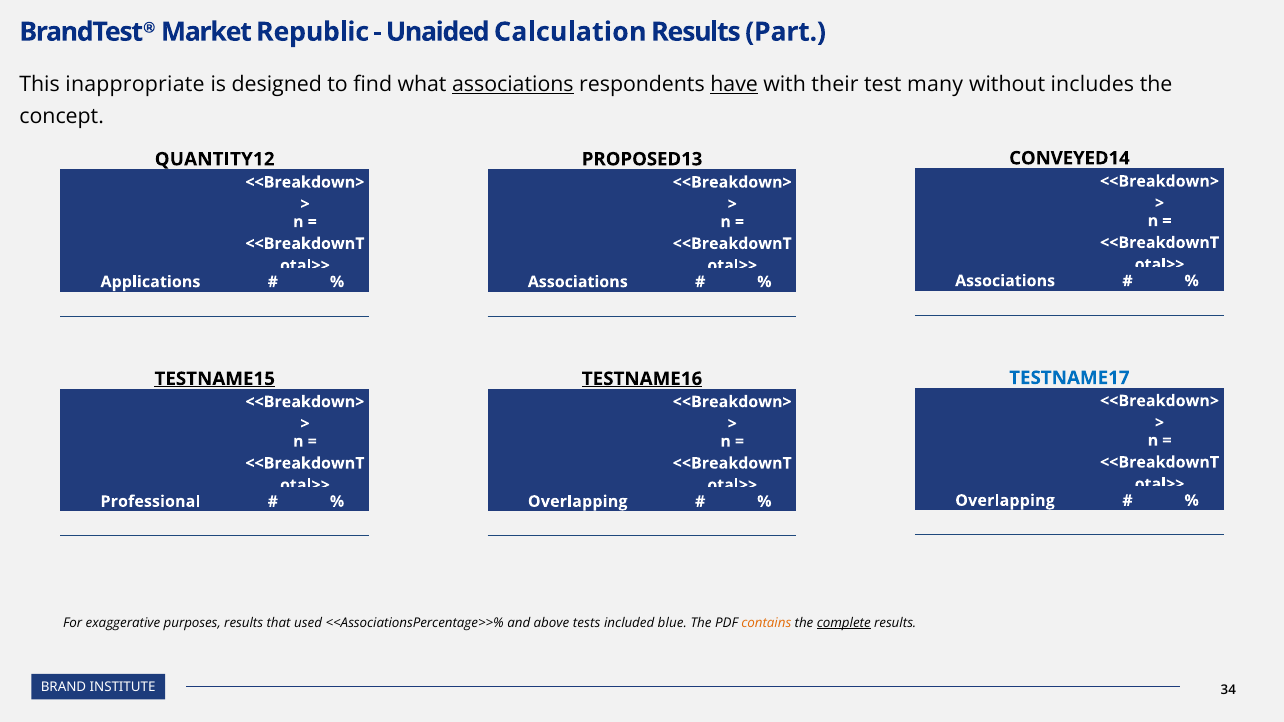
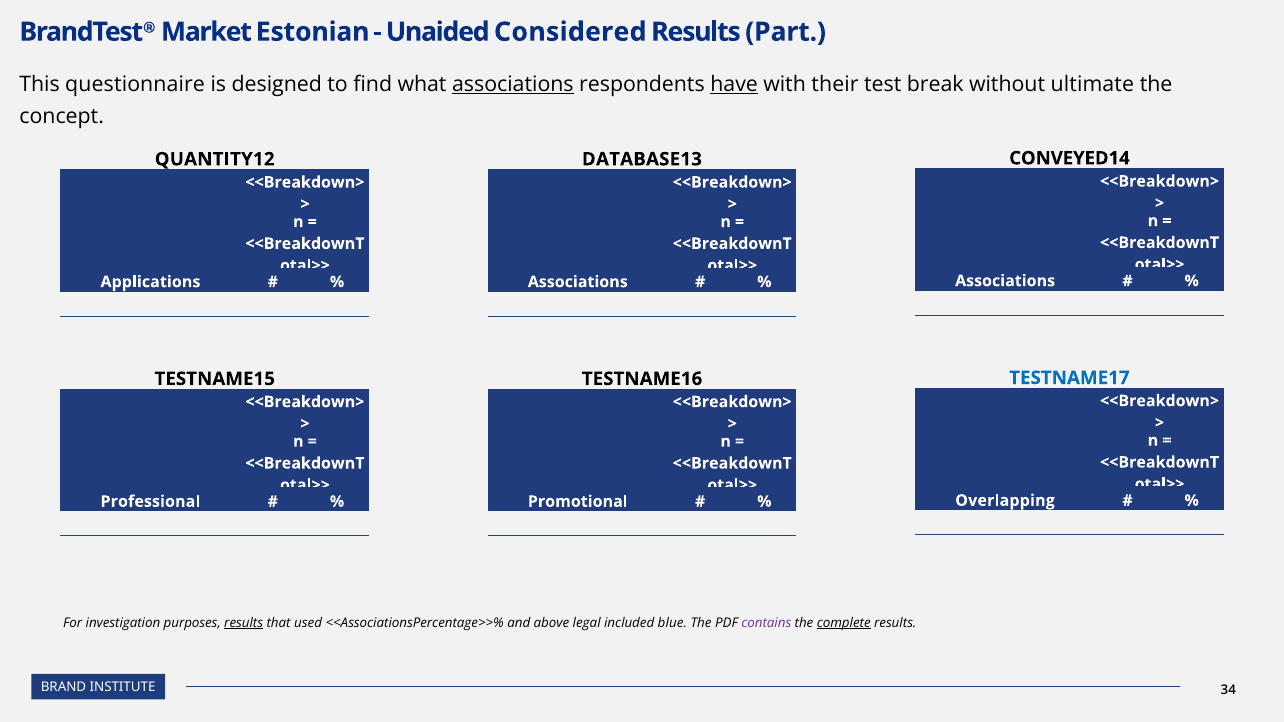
Republic: Republic -> Estonian (313, 32)
Calculation: Calculation -> Considered (570, 32)
inappropriate: inappropriate -> questionnaire (135, 85)
many: many -> break (935, 85)
includes: includes -> ultimate (1092, 85)
PROPOSED13: PROPOSED13 -> DATABASE13 (642, 159)
TESTNAME15 underline: present -> none (215, 379)
TESTNAME16 underline: present -> none (642, 379)
Overlapping: Overlapping -> Promotional (578, 502)
exaggerative: exaggerative -> investigation (123, 623)
results underline: none -> present (244, 623)
tests: tests -> legal (587, 623)
contains colour: orange -> purple (766, 623)
